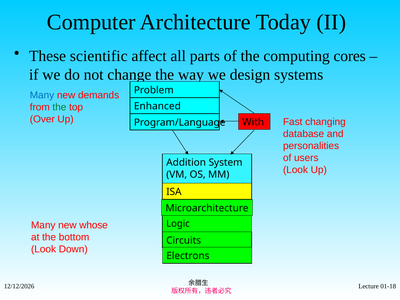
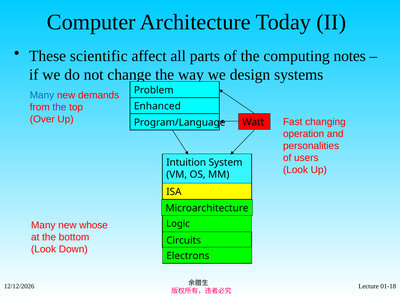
cores: cores -> notes (350, 56)
the colour: green -> purple (59, 107)
With: With -> Watt (253, 122)
database: database -> operation (304, 134)
Addition: Addition -> Intuition (186, 163)
